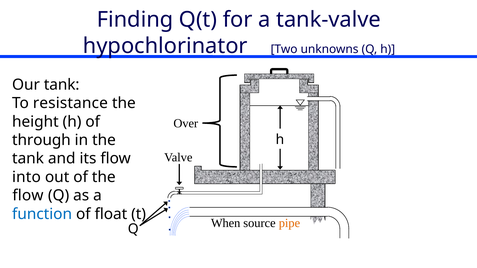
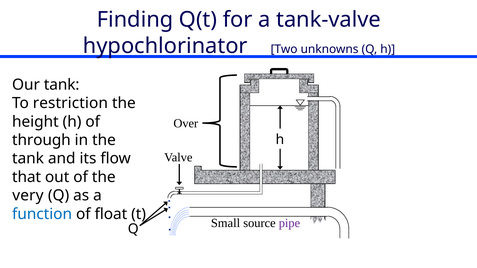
resistance: resistance -> restriction (70, 103)
into: into -> that (27, 177)
flow: flow -> very (28, 196)
When: When -> Small (226, 223)
pipe colour: orange -> purple (289, 223)
